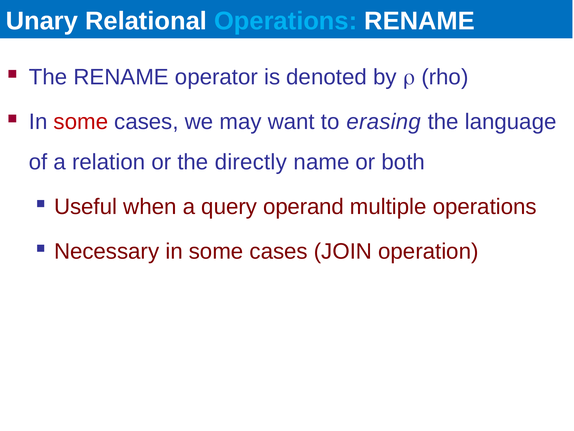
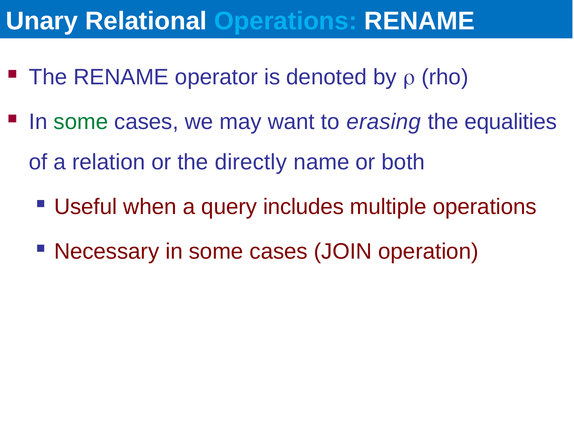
some colour: red -> green (81, 122)
language: language -> equalities (511, 122)
operand: operand -> includes (304, 207)
